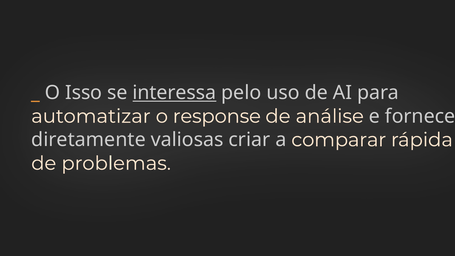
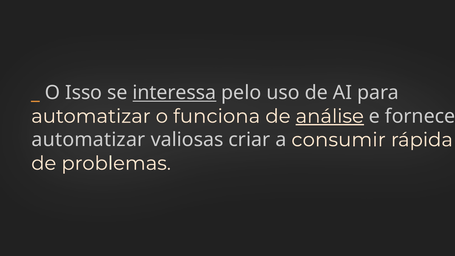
response: response -> funciona (217, 116)
análise underline: none -> present (330, 116)
diretamente: diretamente -> automatizar (88, 140)
comparar: comparar -> consumir (339, 140)
